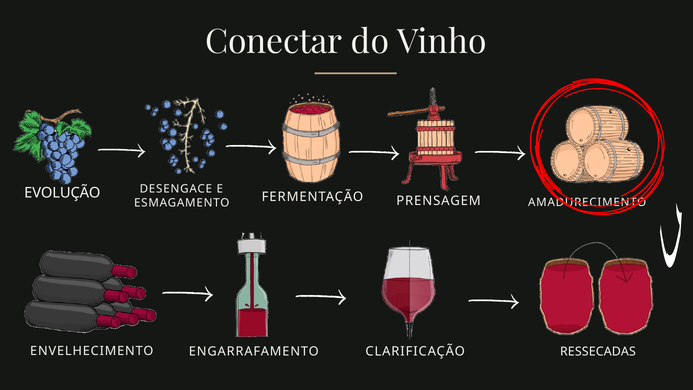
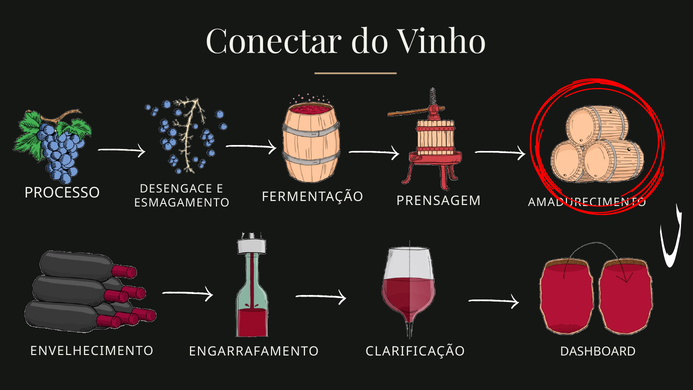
EVOLUÇÃO: EVOLUÇÃO -> PROCESSO (62, 193)
RESSECADAS: RESSECADAS -> DASHBOARD (598, 351)
